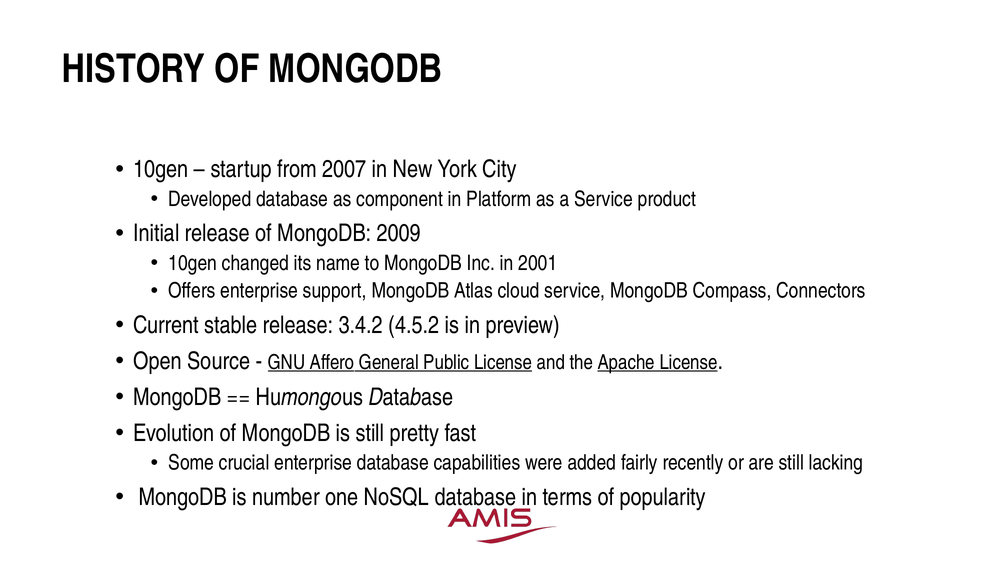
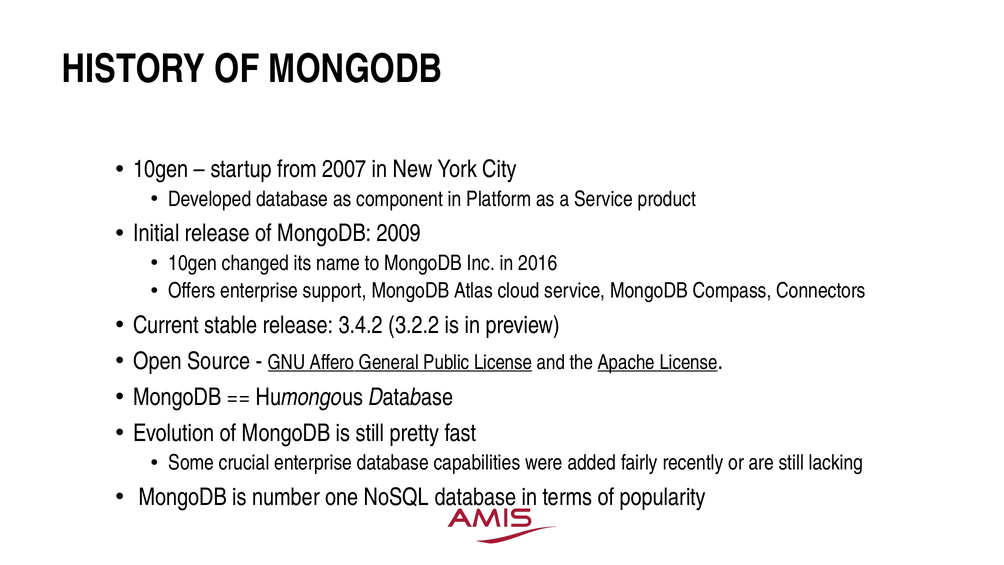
2001: 2001 -> 2016 (538, 263)
4.5.2: 4.5.2 -> 3.2.2 (414, 325)
